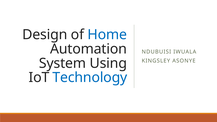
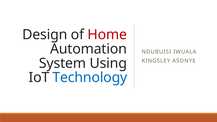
Home colour: blue -> red (107, 35)
